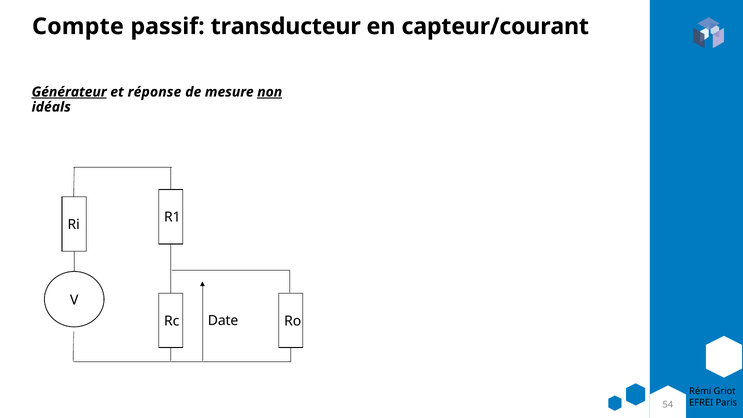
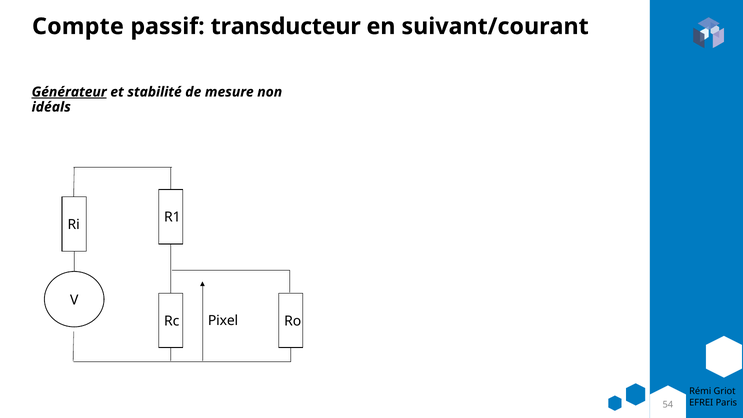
capteur/courant: capteur/courant -> suivant/courant (495, 26)
réponse: réponse -> stabilité (155, 92)
non underline: present -> none (270, 92)
Date: Date -> Pixel (223, 320)
